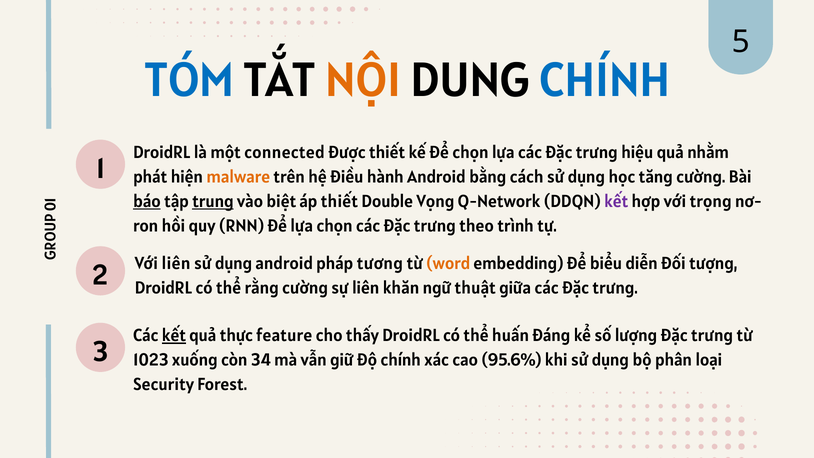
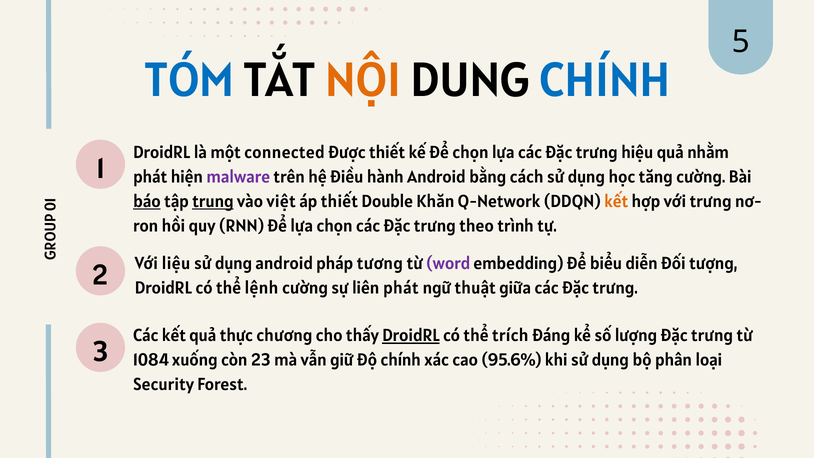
malware colour: orange -> purple (238, 177)
biệt: biệt -> việt (281, 202)
Vọng: Vọng -> Khăn (435, 202)
kết colour: purple -> orange (616, 202)
với trọng: trọng -> trưng (711, 202)
Với liên: liên -> liệu (176, 263)
word colour: orange -> purple (448, 263)
rằng: rằng -> lệnh (262, 288)
liên khăn: khăn -> phát (401, 288)
kết underline: present -> none (174, 336)
feature: feature -> chương (284, 336)
DroidRL underline: none -> present (411, 336)
huấn: huấn -> trích (510, 336)
1023: 1023 -> 1084 (151, 360)
34: 34 -> 23 (261, 360)
